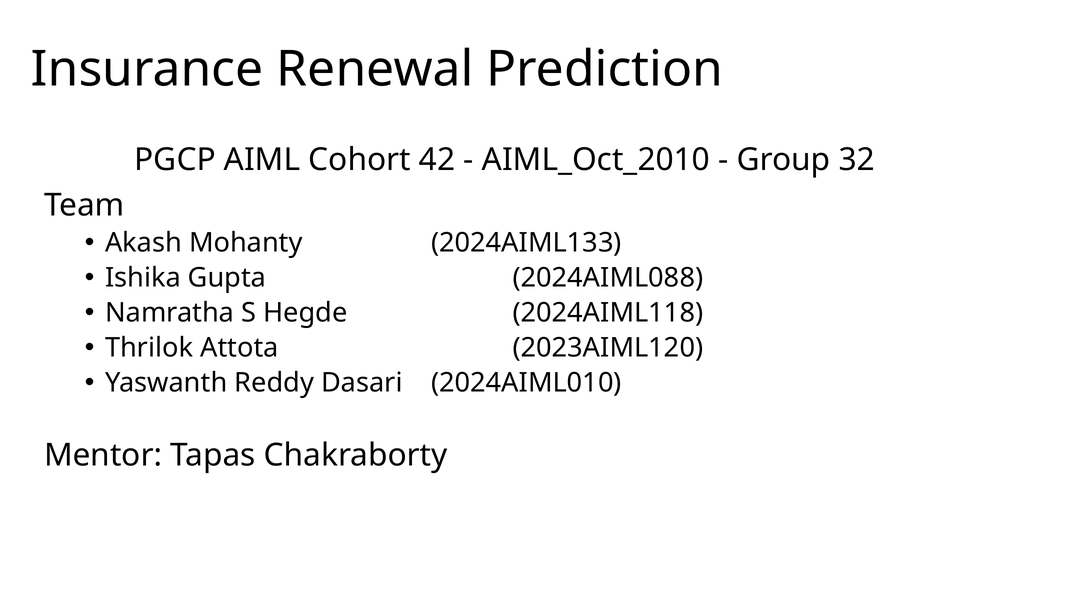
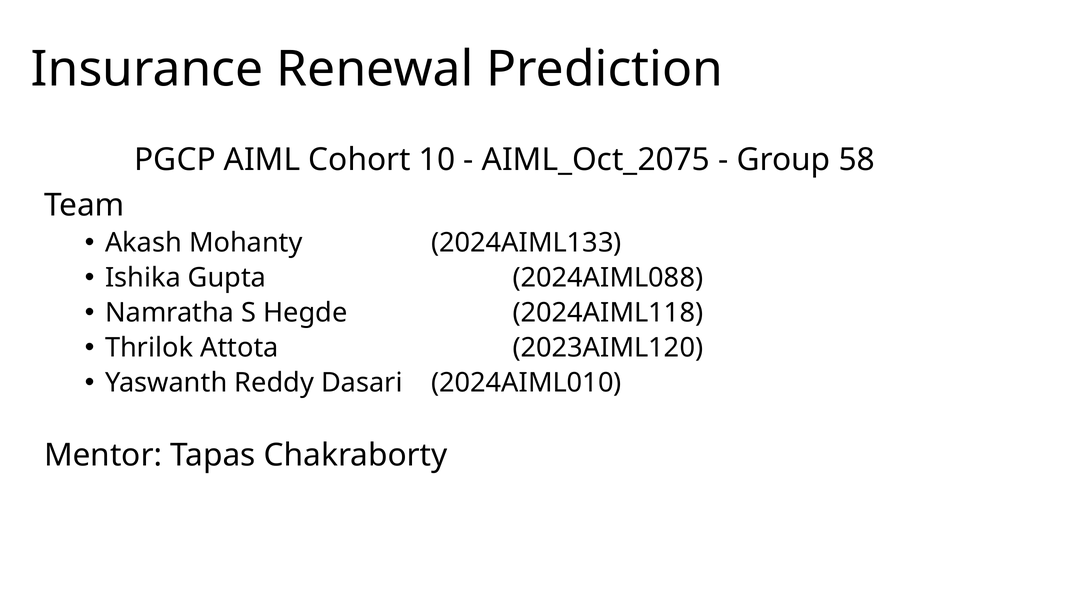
42: 42 -> 10 (437, 160)
AIML_Oct_2010: AIML_Oct_2010 -> AIML_Oct_2075 (596, 160)
32: 32 -> 58 (857, 160)
